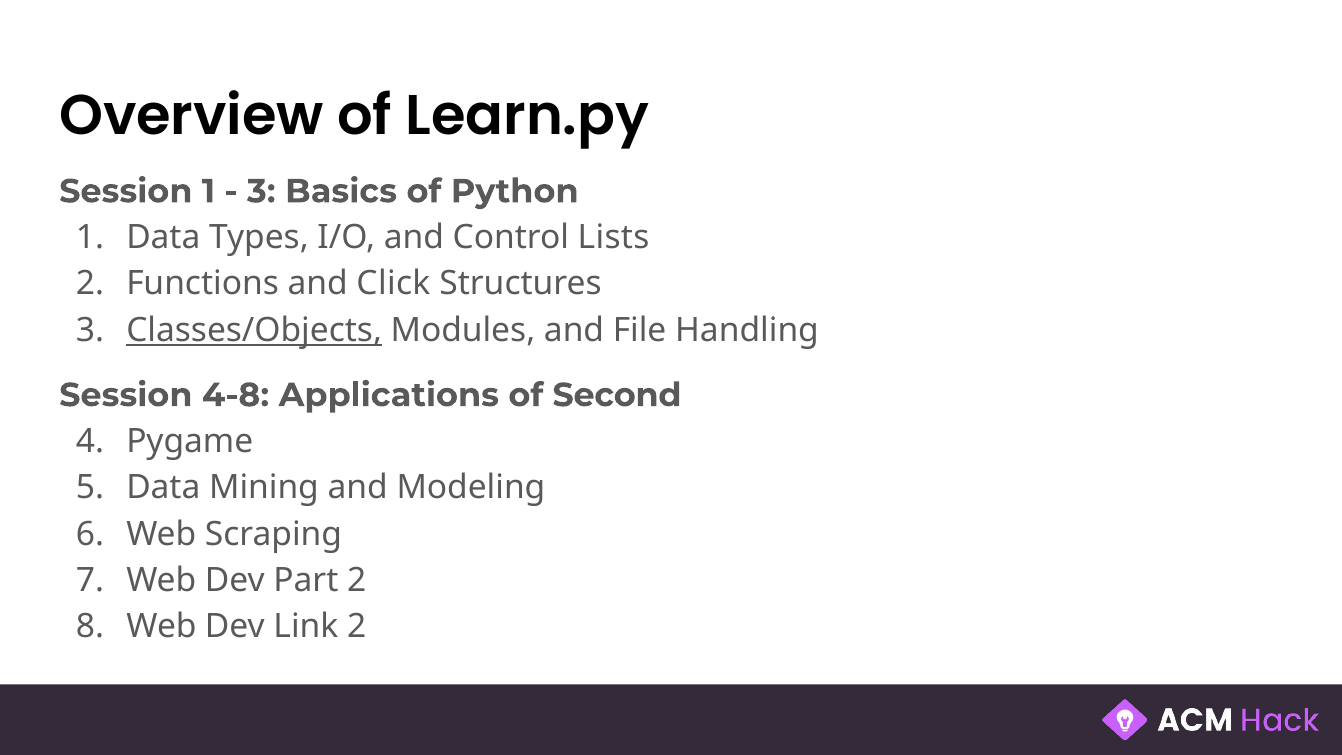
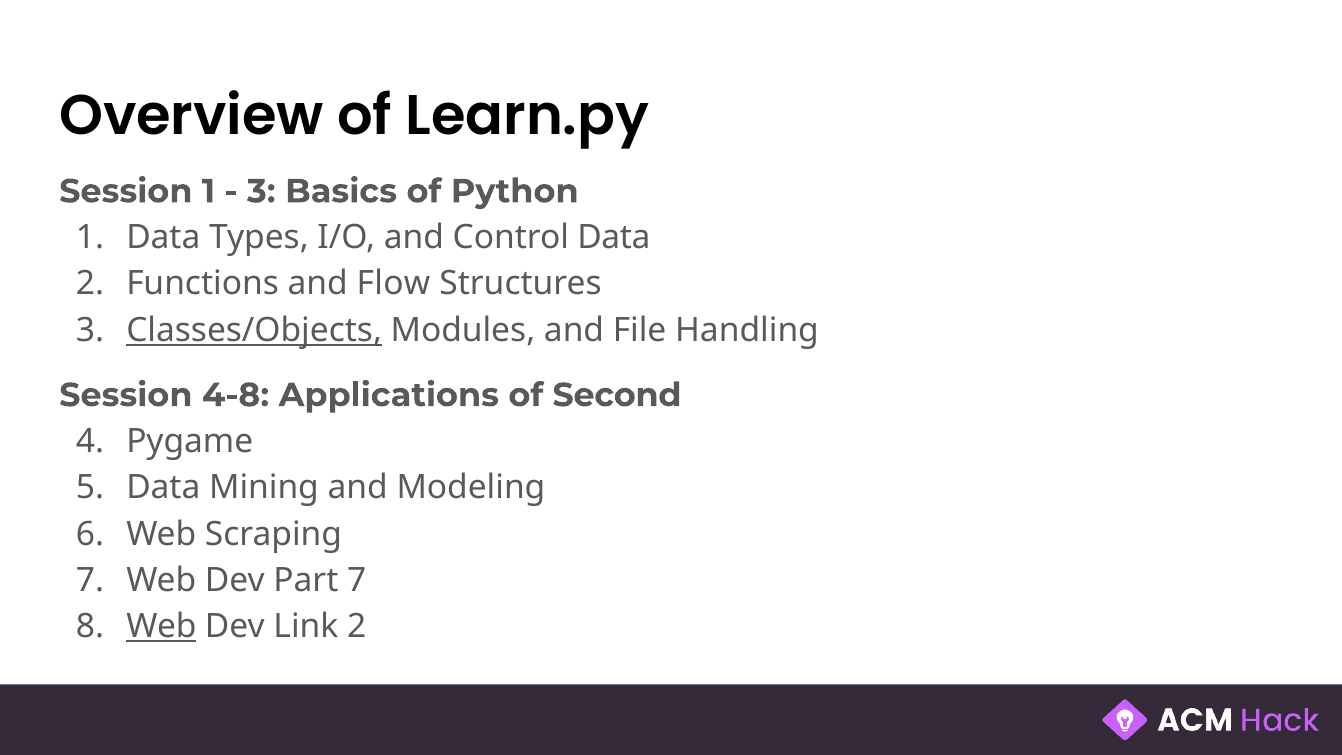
Control Lists: Lists -> Data (614, 238)
Click: Click -> Flow (393, 284)
Part 2: 2 -> 7 (357, 580)
Web underline: none -> present (161, 626)
